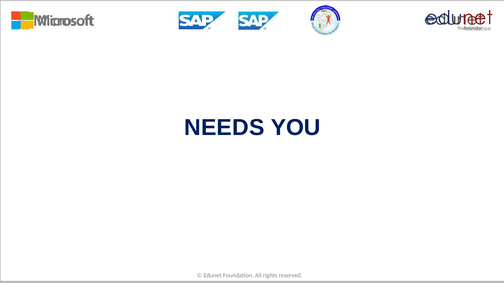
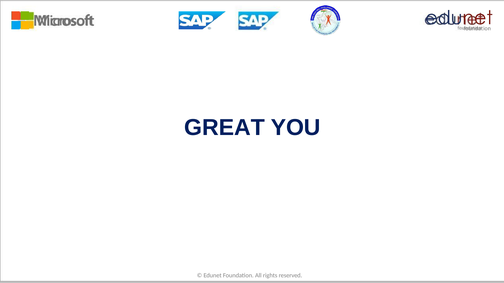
NEEDS: NEEDS -> GREAT (224, 128)
